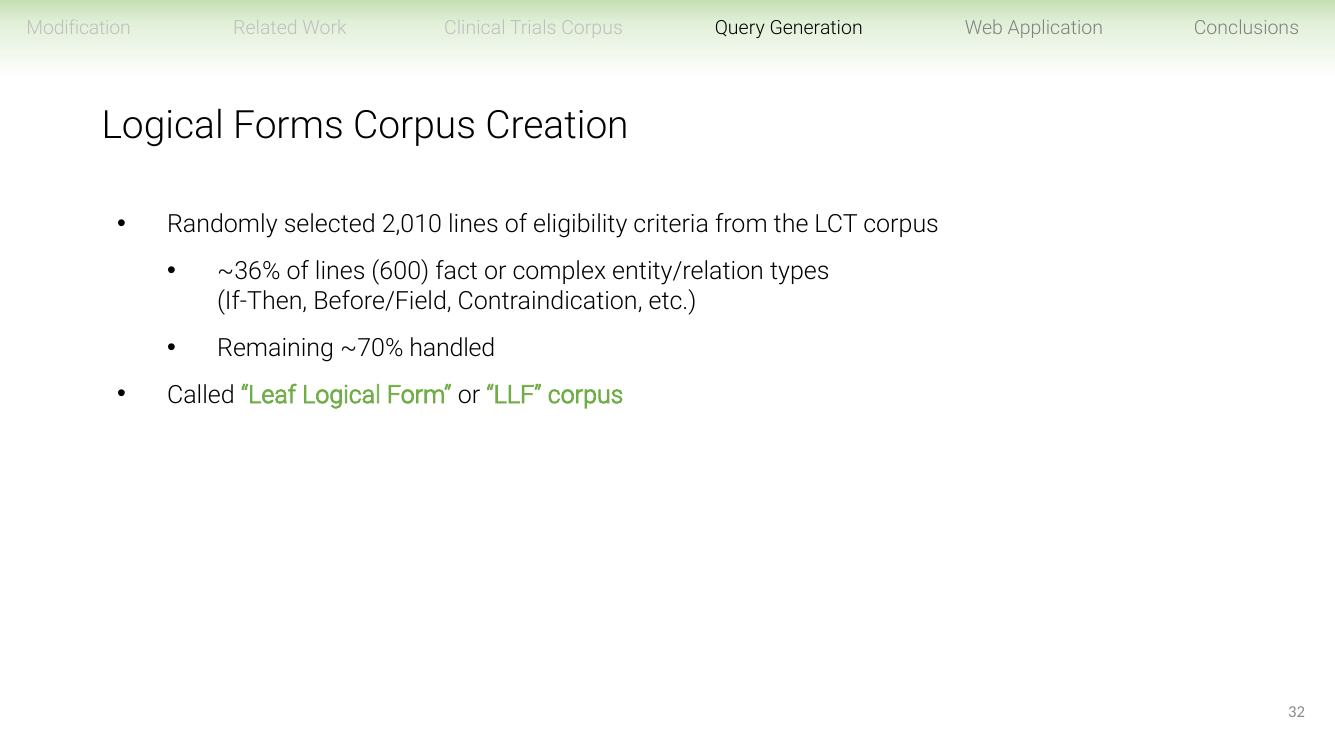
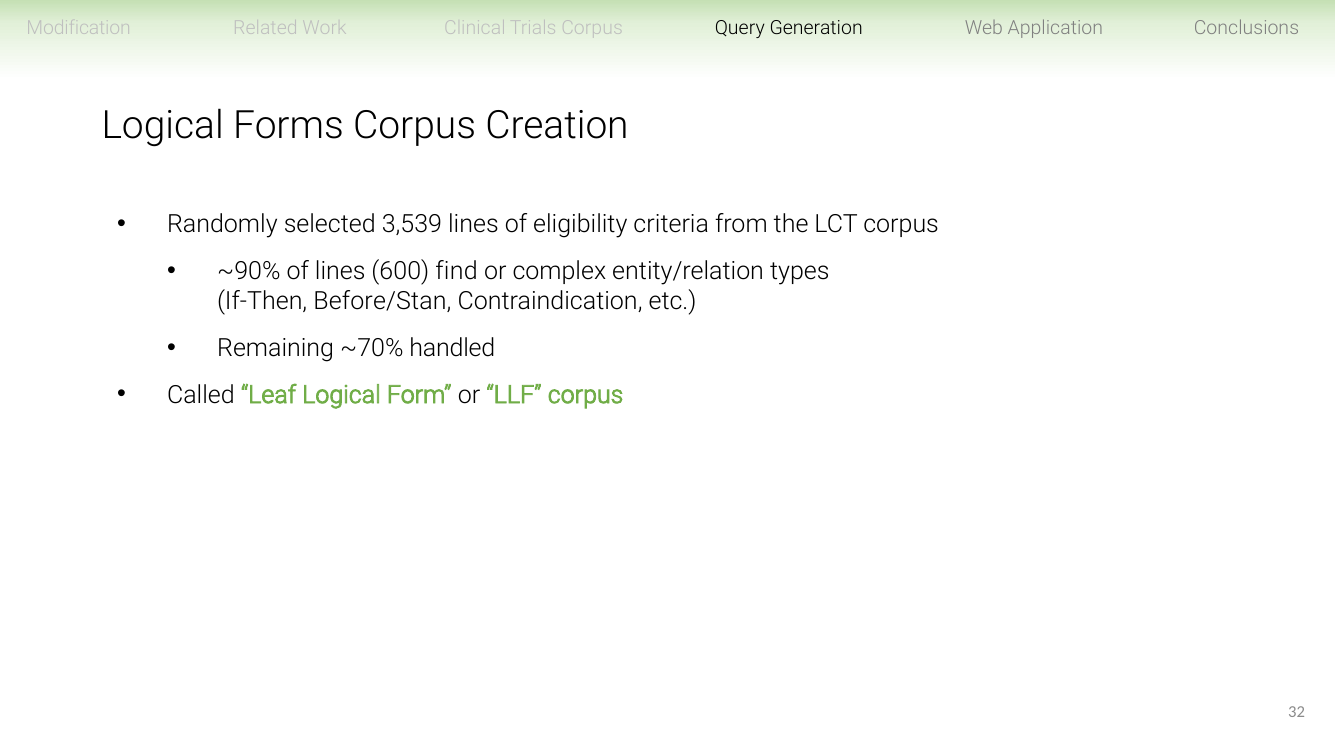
2,010: 2,010 -> 3,539 (412, 225)
~36%: ~36% -> ~90% (249, 271)
fact: fact -> find (457, 271)
Before/Field: Before/Field -> Before/Stan (382, 301)
